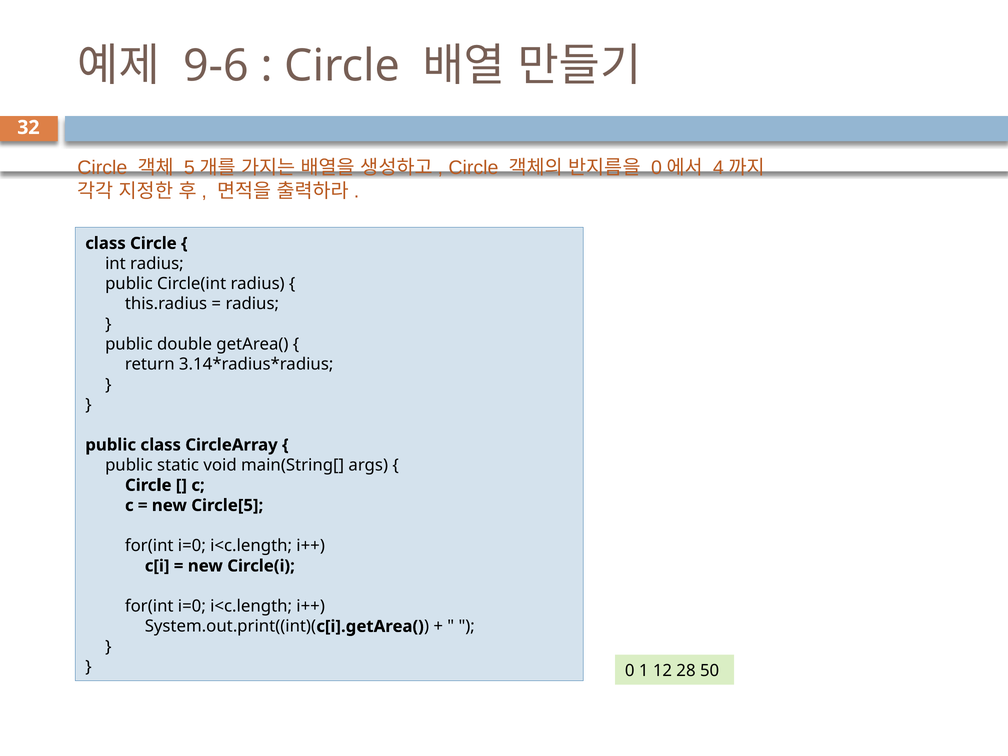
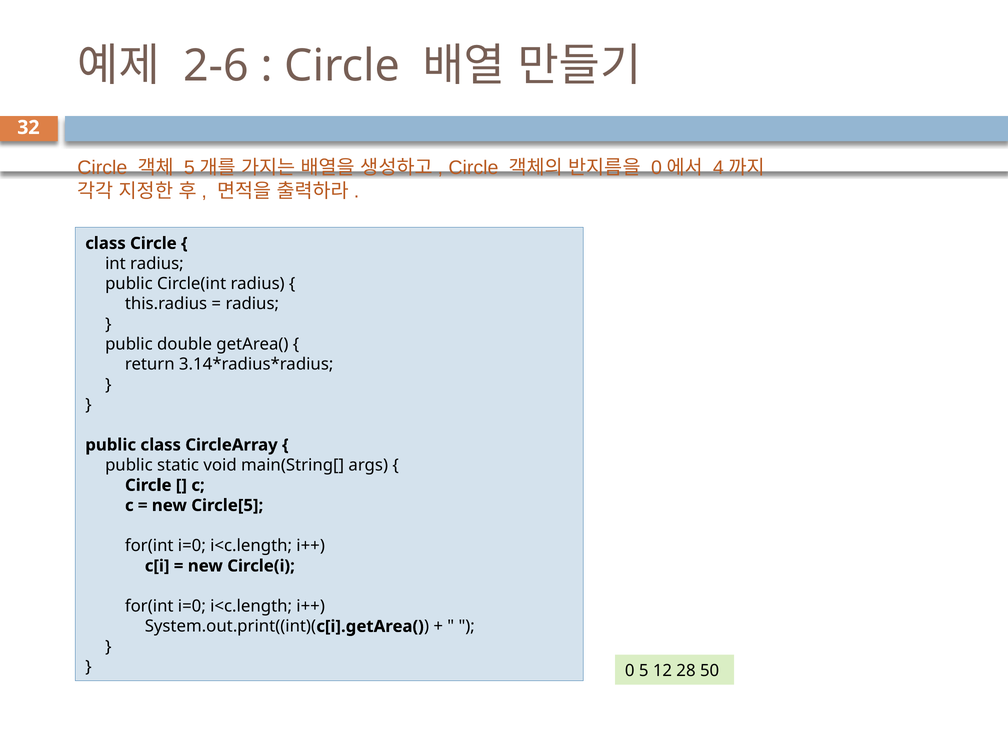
9-6: 9-6 -> 2-6 (216, 66)
1: 1 -> 5 (644, 671)
